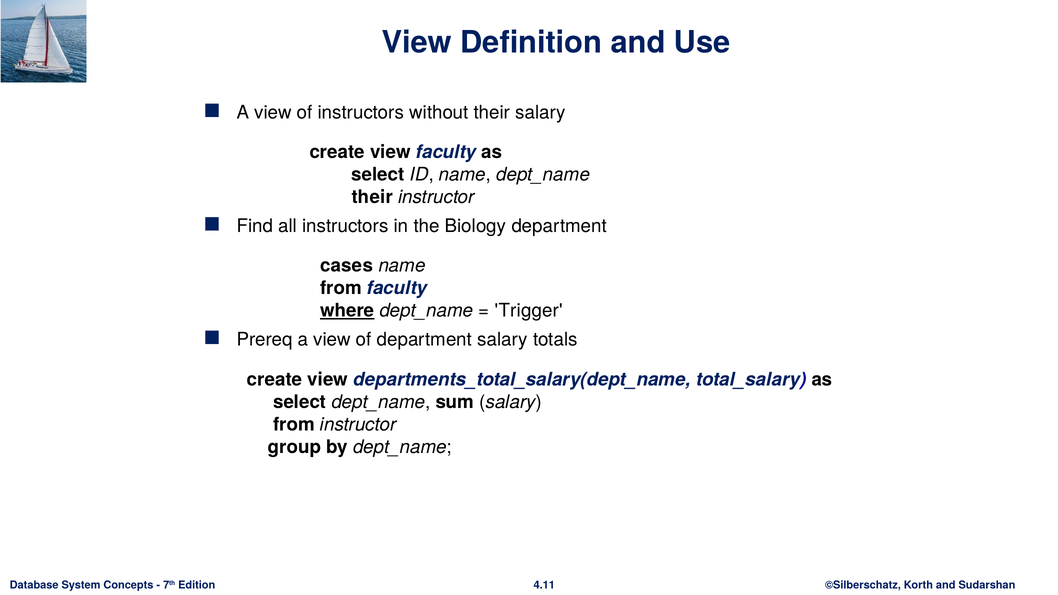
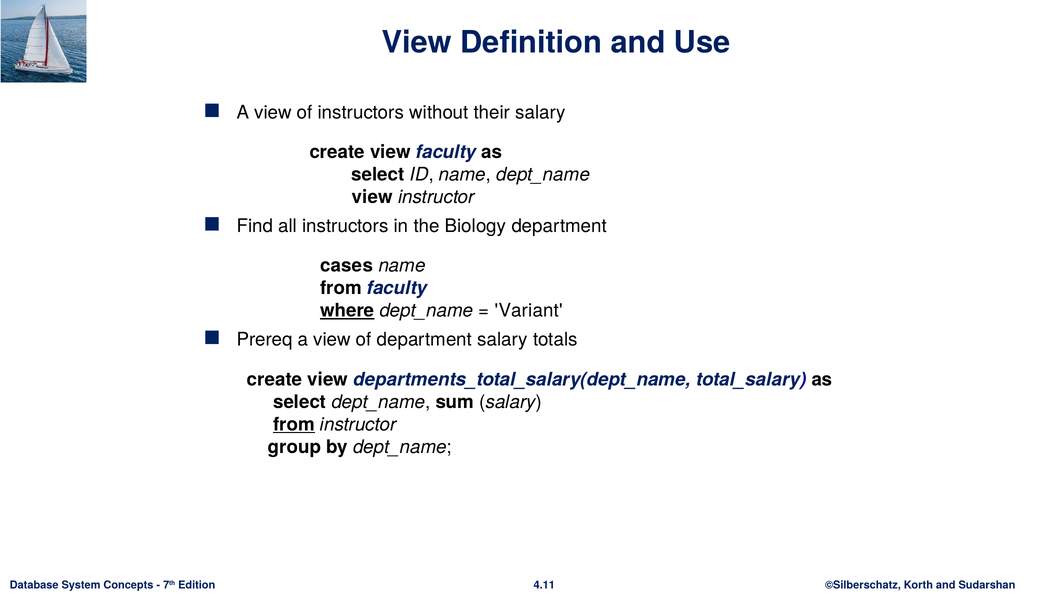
their: their -> view (372, 197)
Trigger: Trigger -> Variant (529, 311)
from underline: none -> present (294, 424)
